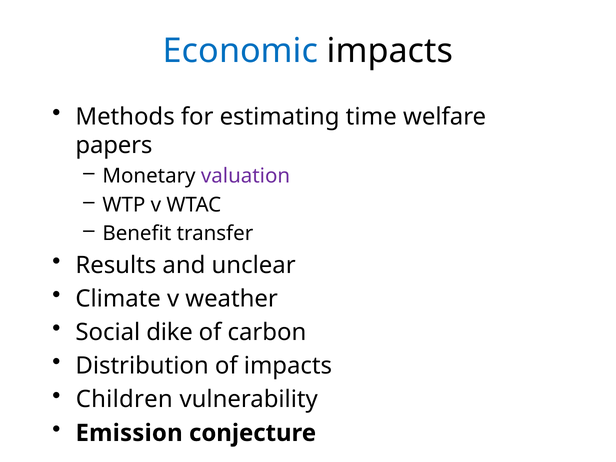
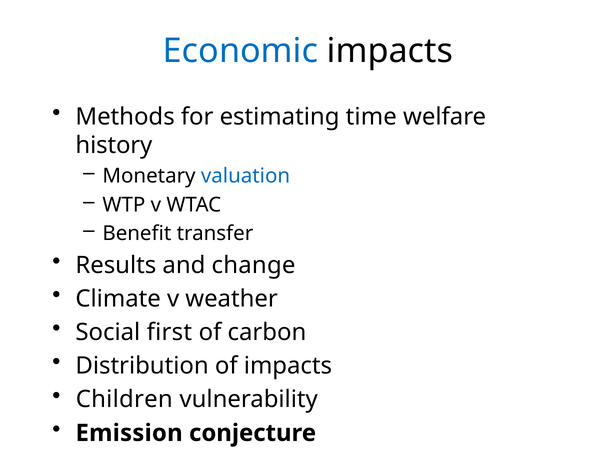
papers: papers -> history (114, 145)
valuation colour: purple -> blue (246, 176)
unclear: unclear -> change (254, 265)
dike: dike -> first (169, 332)
